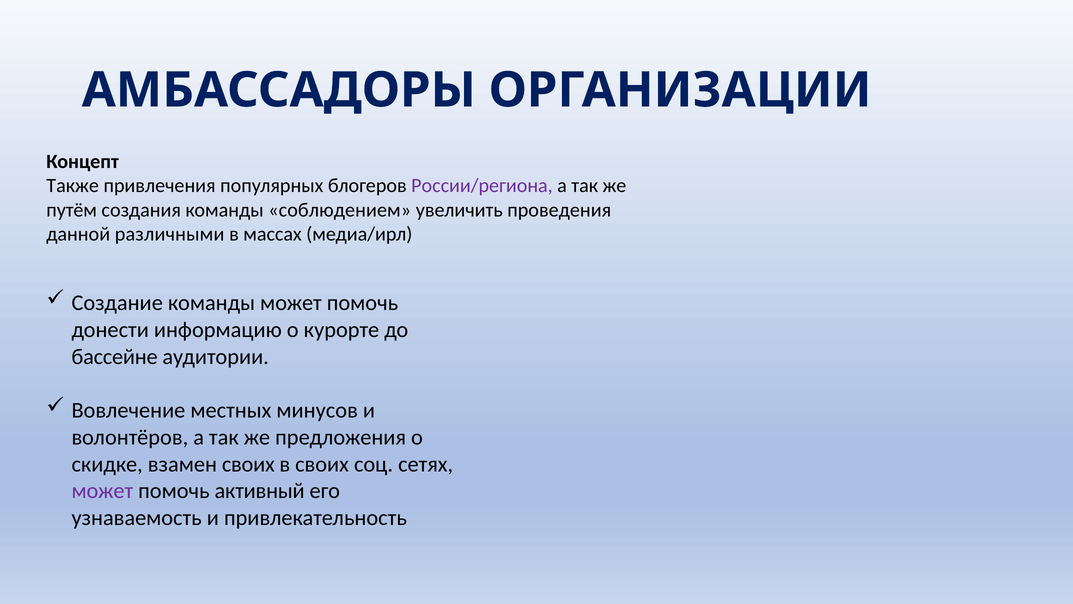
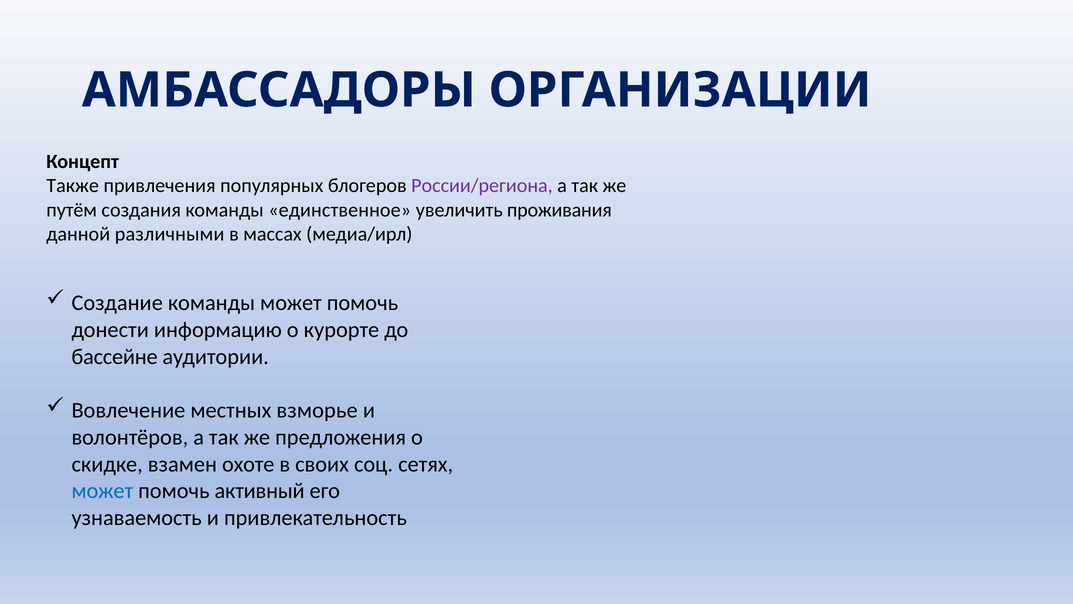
соблюдением: соблюдением -> единственное (340, 210)
проведения: проведения -> проживания (559, 210)
минусов: минусов -> взморье (317, 410)
взамен своих: своих -> охоте (248, 464)
может colour: purple -> blue (102, 491)
